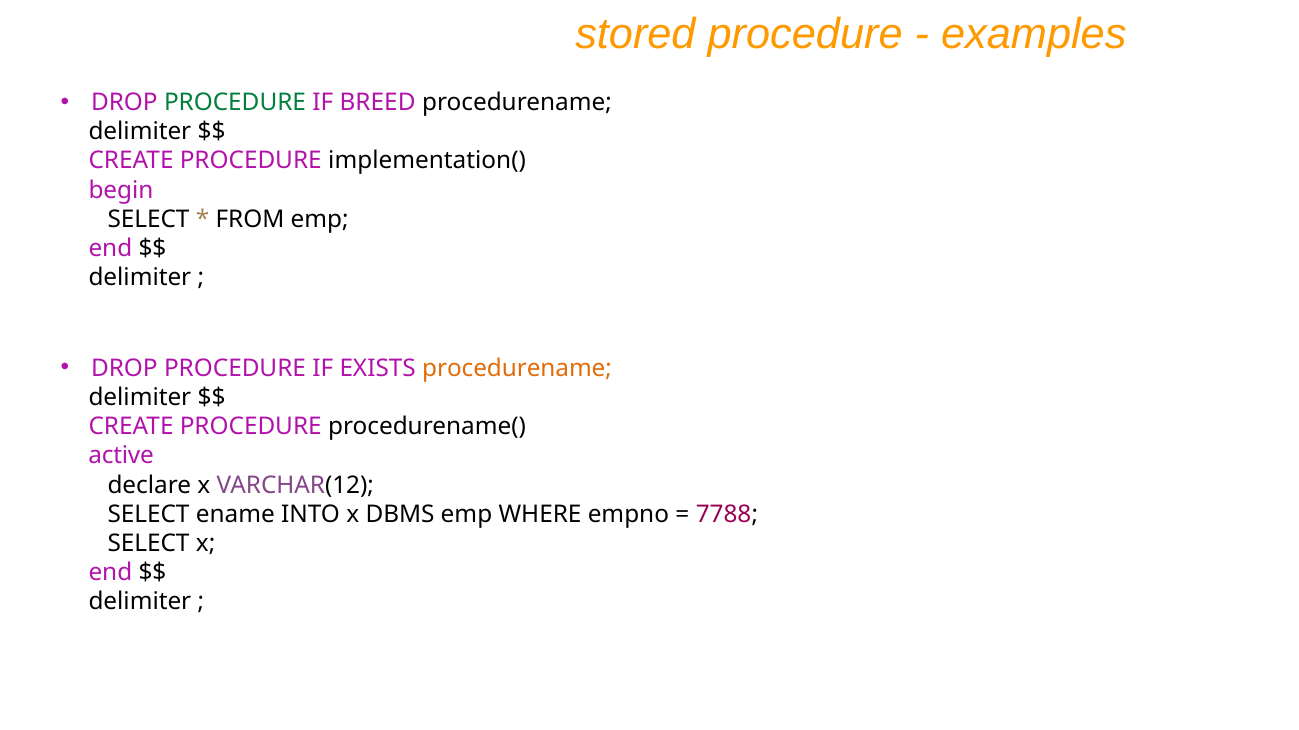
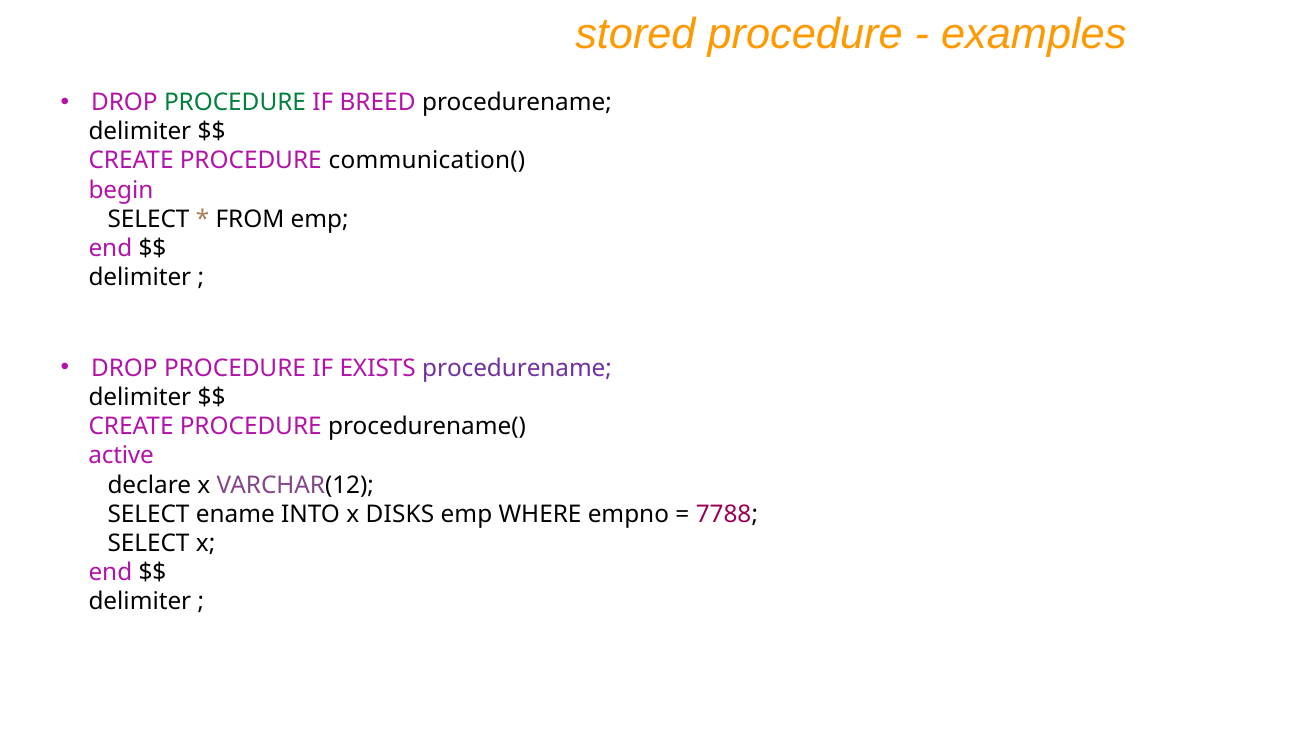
implementation(: implementation( -> communication( (427, 161)
procedurename colour: orange -> purple (517, 369)
DBMS: DBMS -> DISKS (400, 515)
